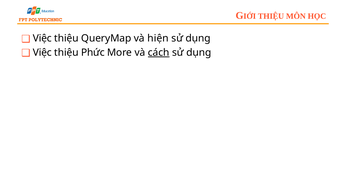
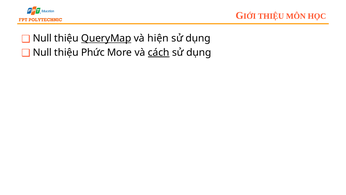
Việc: Việc -> Null (42, 38)
QueryMap underline: none -> present (106, 38)
Việc: Việc -> Null (42, 52)
